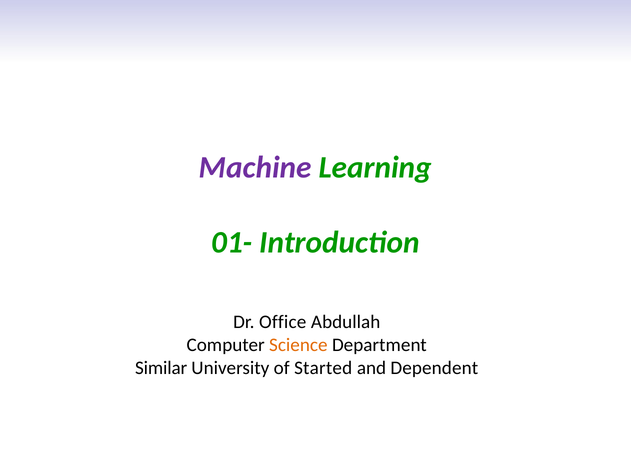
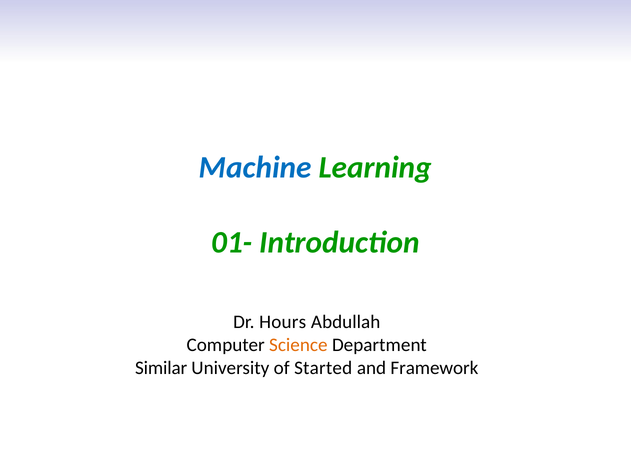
Machine colour: purple -> blue (255, 168)
Office: Office -> Hours (283, 323)
Dependent: Dependent -> Framework (434, 369)
